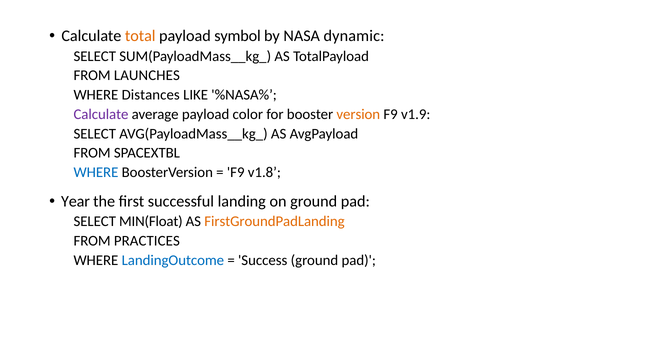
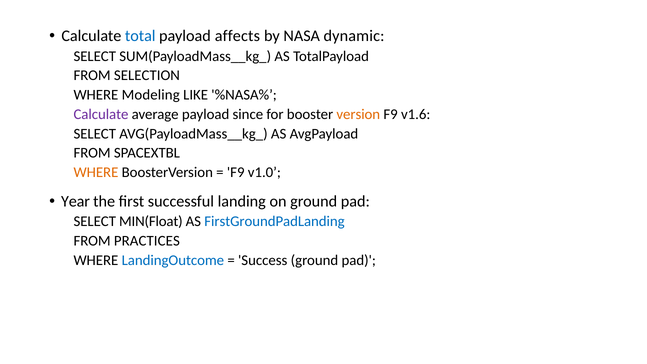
total colour: orange -> blue (140, 36)
symbol: symbol -> affects (237, 36)
LAUNCHES: LAUNCHES -> SELECTION (147, 76)
Distances: Distances -> Modeling (151, 95)
color: color -> since (248, 114)
v1.9: v1.9 -> v1.6 (416, 114)
WHERE colour: blue -> orange (96, 172)
v1.8: v1.8 -> v1.0 (264, 172)
FirstGroundPadLanding colour: orange -> blue (274, 221)
